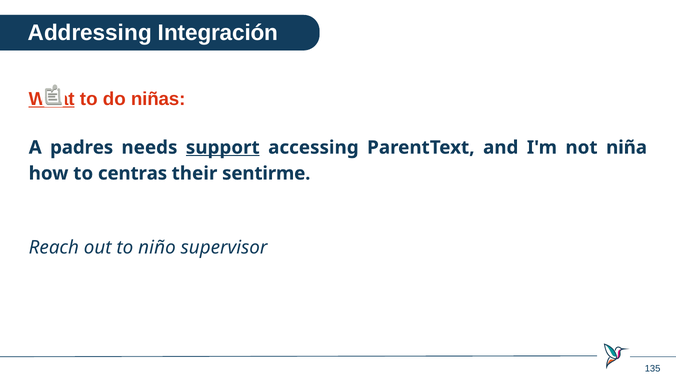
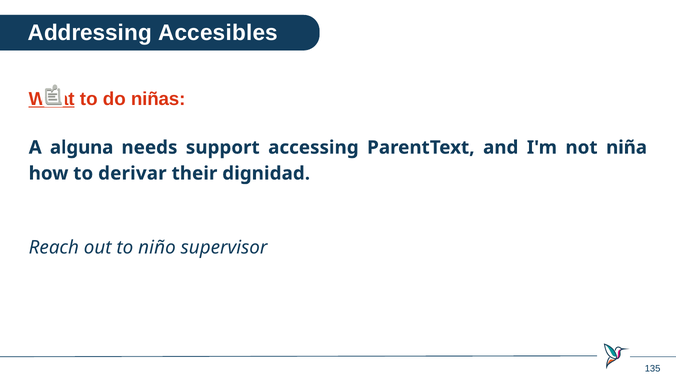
Integración: Integración -> Accesibles (218, 33)
padres: padres -> alguna (82, 148)
support underline: present -> none (223, 148)
centras: centras -> derivar (132, 174)
sentirme: sentirme -> dignidad (266, 174)
